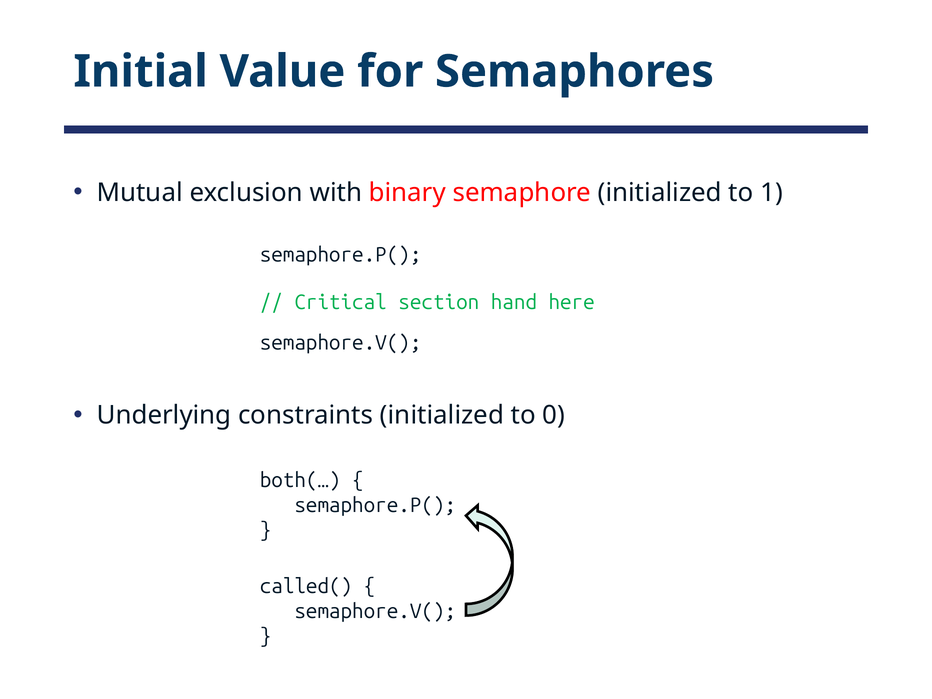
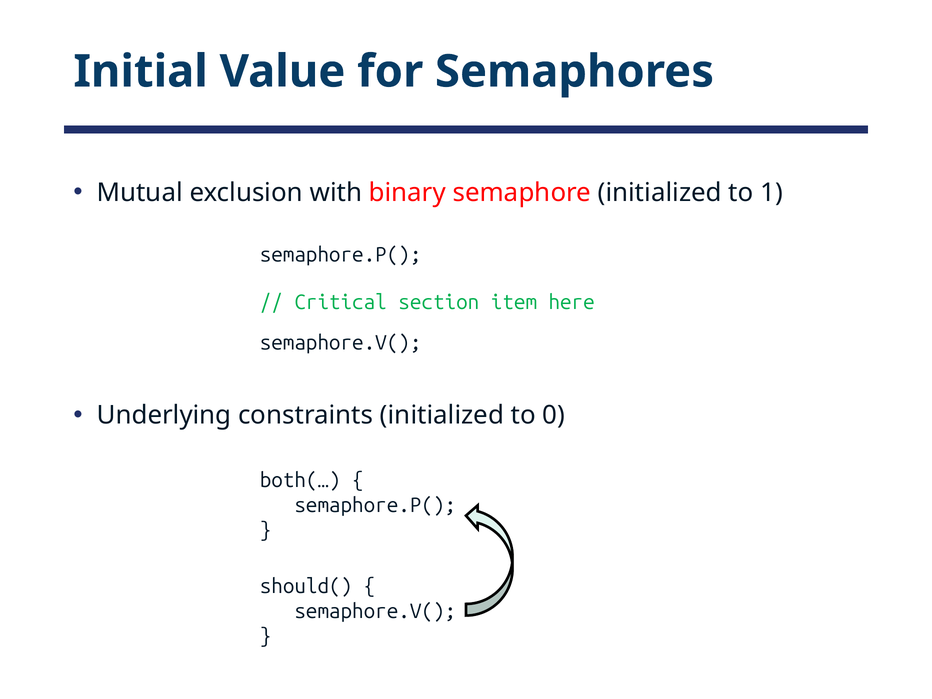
hand: hand -> item (514, 302)
called(: called( -> should( (306, 587)
